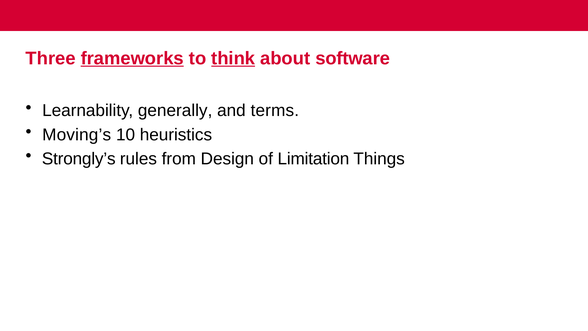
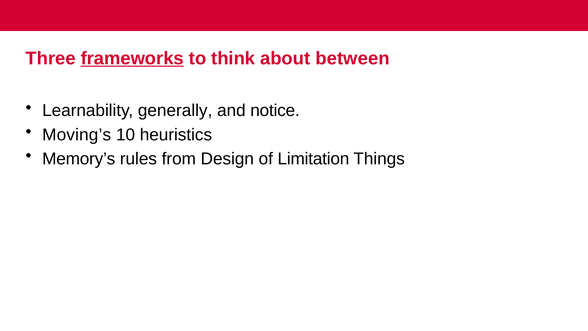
think underline: present -> none (233, 58)
software: software -> between (352, 58)
terms: terms -> notice (275, 111)
Strongly’s: Strongly’s -> Memory’s (79, 159)
